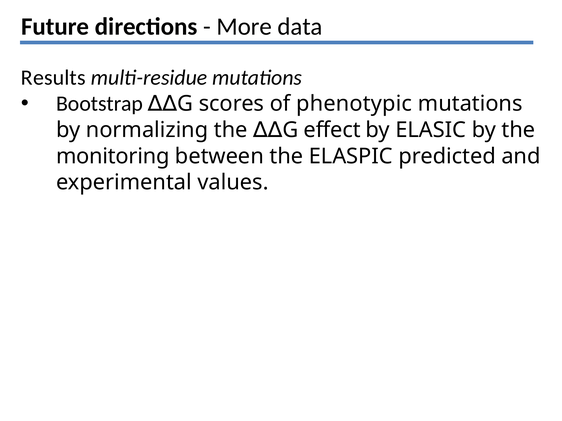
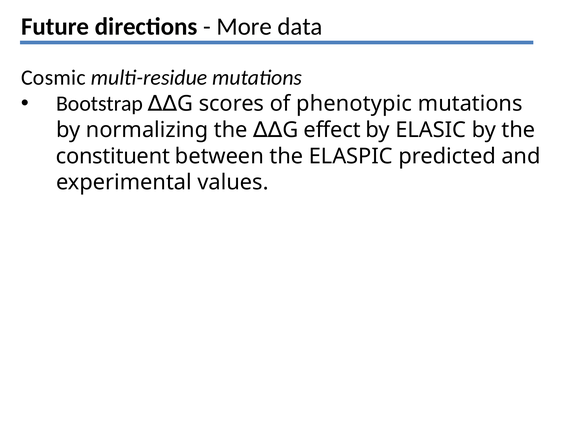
Results: Results -> Cosmic (53, 78)
monitoring: monitoring -> constituent (113, 156)
